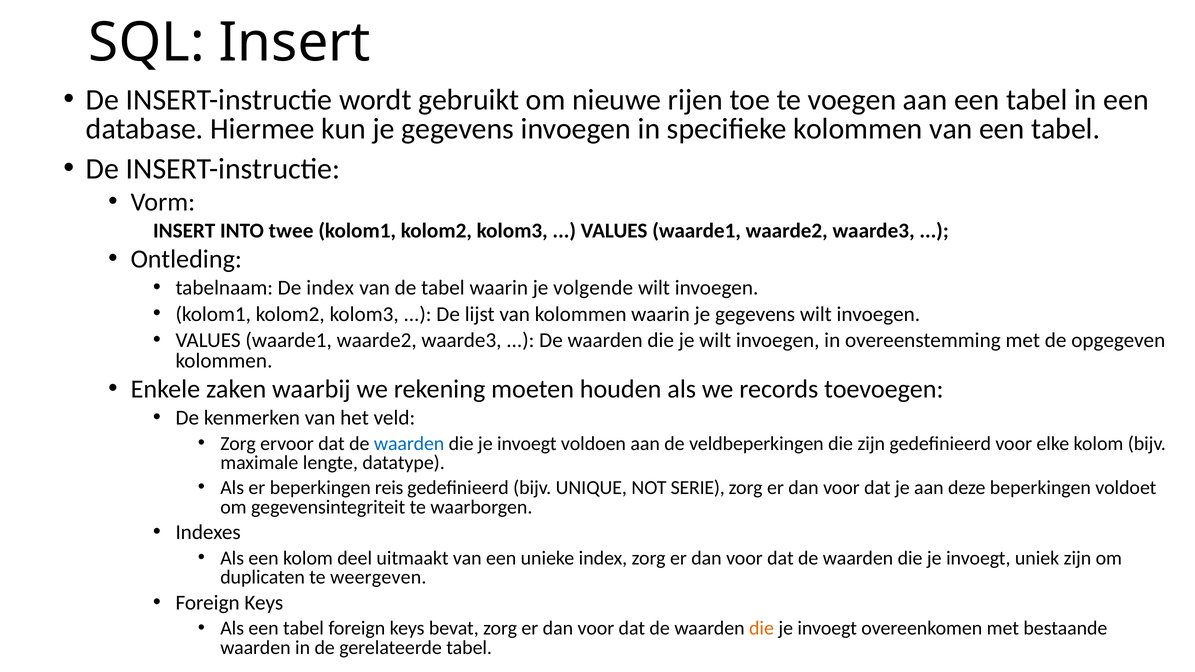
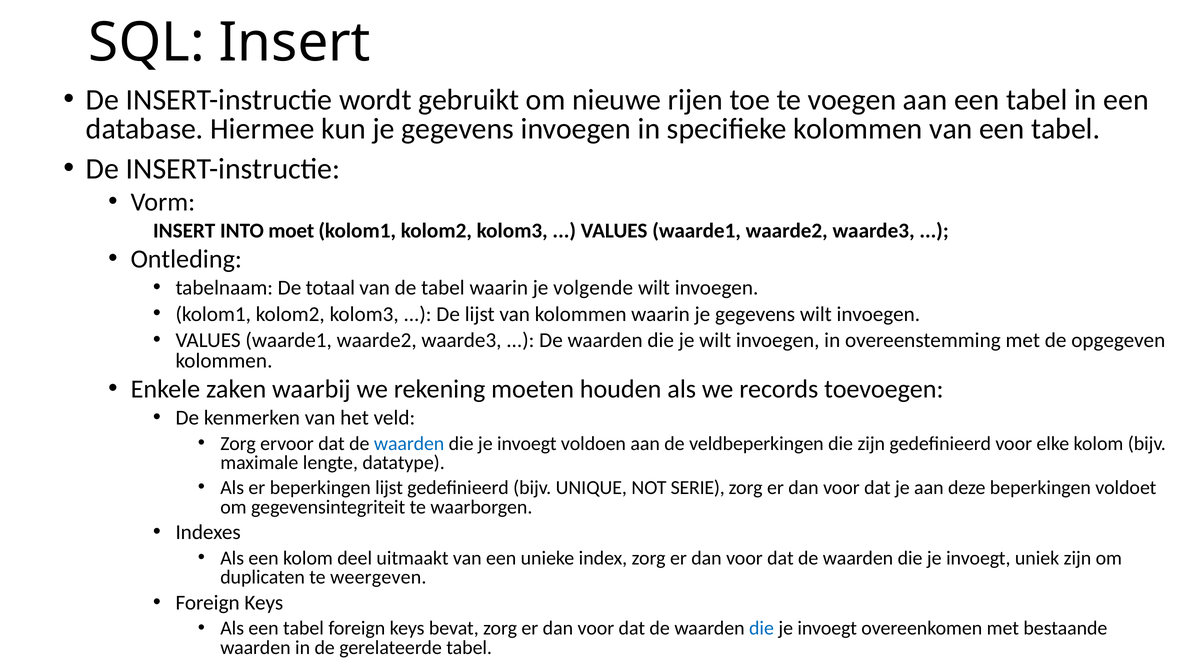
twee: twee -> moet (291, 231)
De index: index -> totaal (330, 288)
beperkingen reis: reis -> lijst (389, 488)
die colour: orange -> blue (761, 629)
